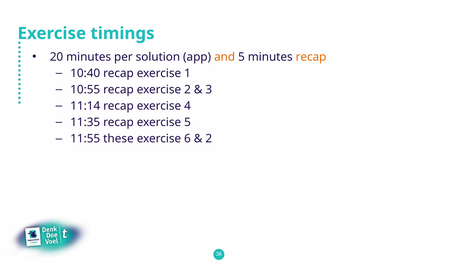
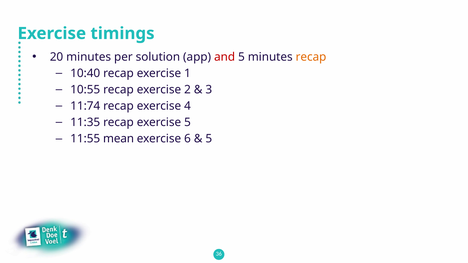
and colour: orange -> red (225, 57)
11:14: 11:14 -> 11:74 (85, 106)
these: these -> mean (119, 139)
2: 2 -> 5 (209, 139)
